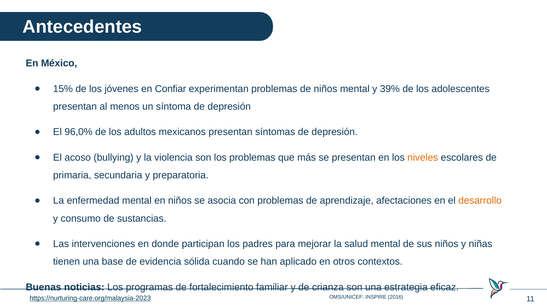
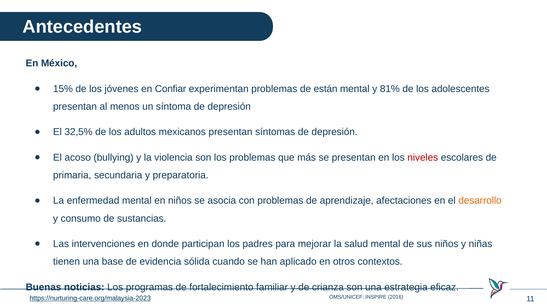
de niños: niños -> están (326, 89)
39%: 39% -> 81% (390, 89)
96,0%: 96,0% -> 32,5% (79, 132)
niveles colour: orange -> red (423, 157)
